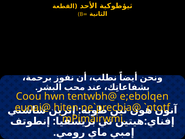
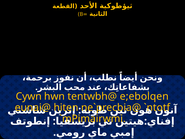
Coou: Coou -> Cywn (29, 96)
